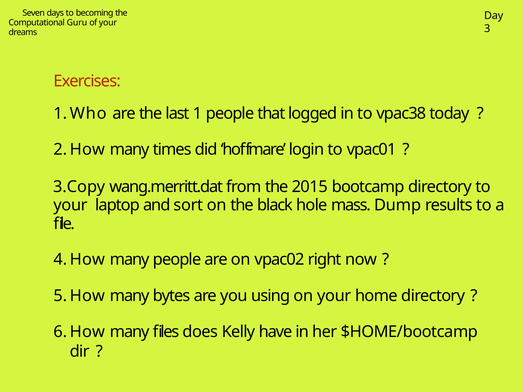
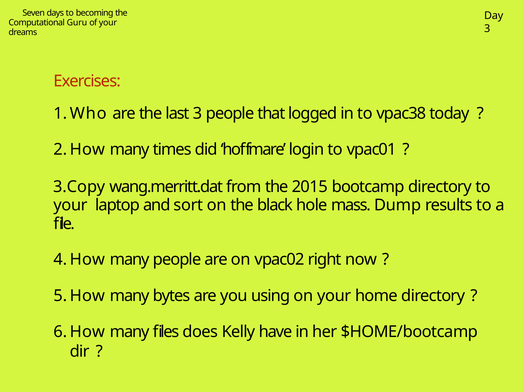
last 1: 1 -> 3 (197, 113)
